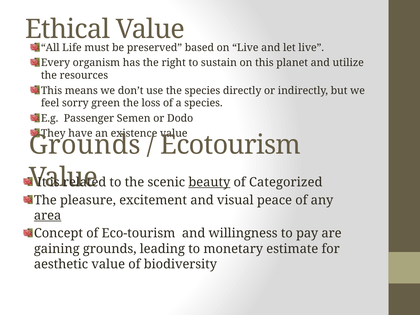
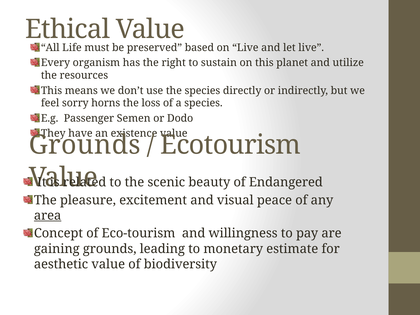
green: green -> horns (106, 103)
beauty underline: present -> none (209, 182)
Categorized: Categorized -> Endangered (286, 182)
